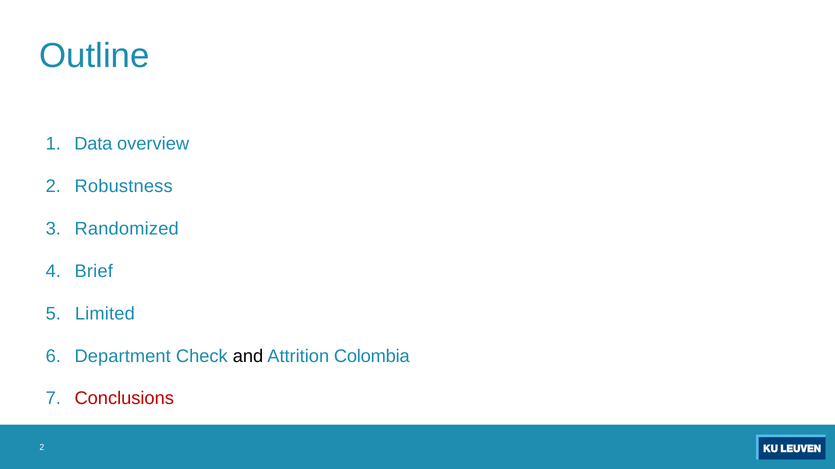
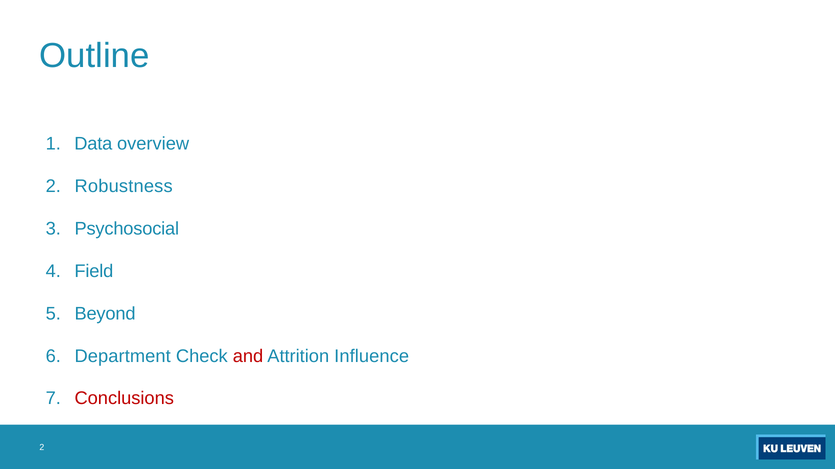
Randomized: Randomized -> Psychosocial (127, 229)
Brief: Brief -> Field (94, 272)
Limited: Limited -> Beyond (105, 314)
and colour: black -> red (248, 357)
Colombia: Colombia -> Influence (372, 357)
